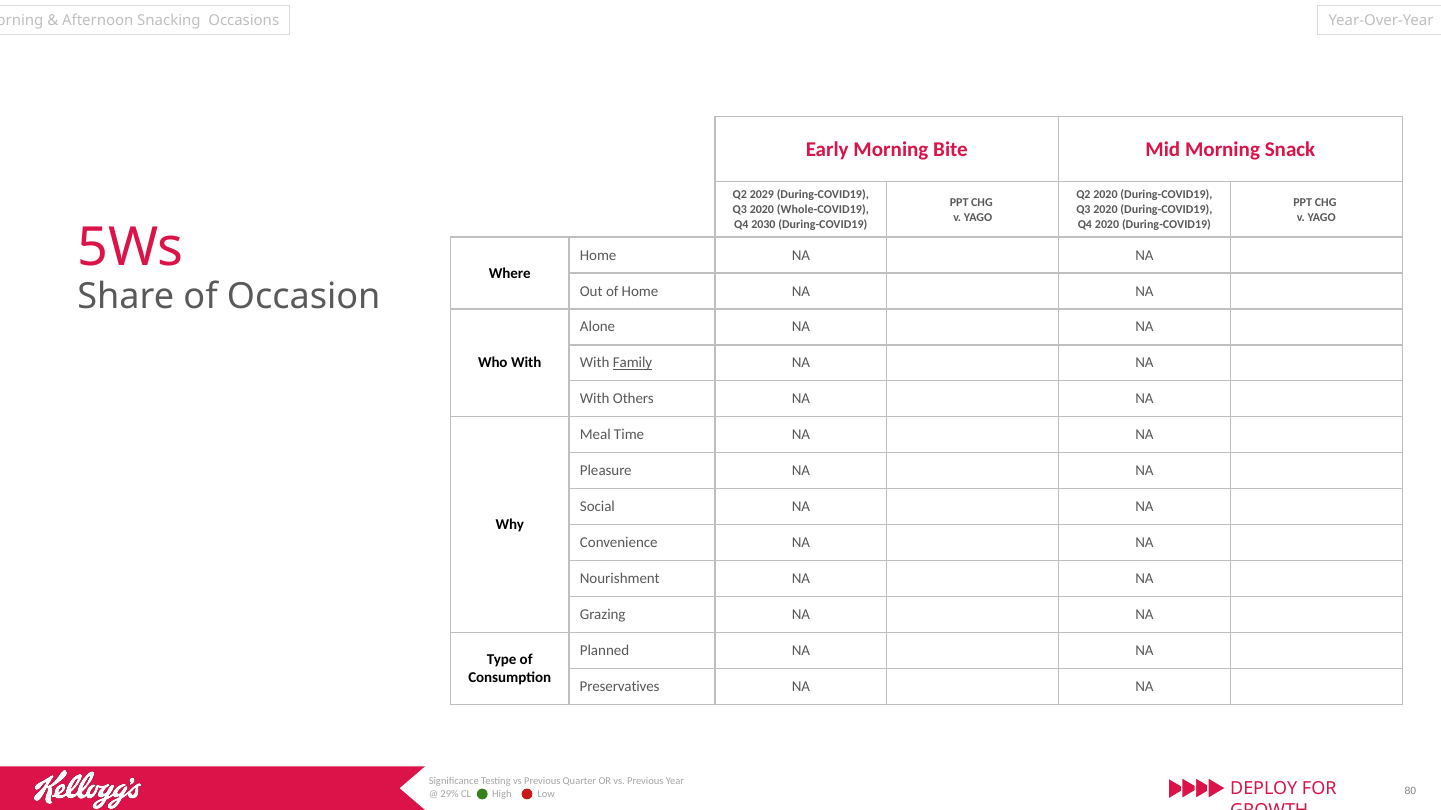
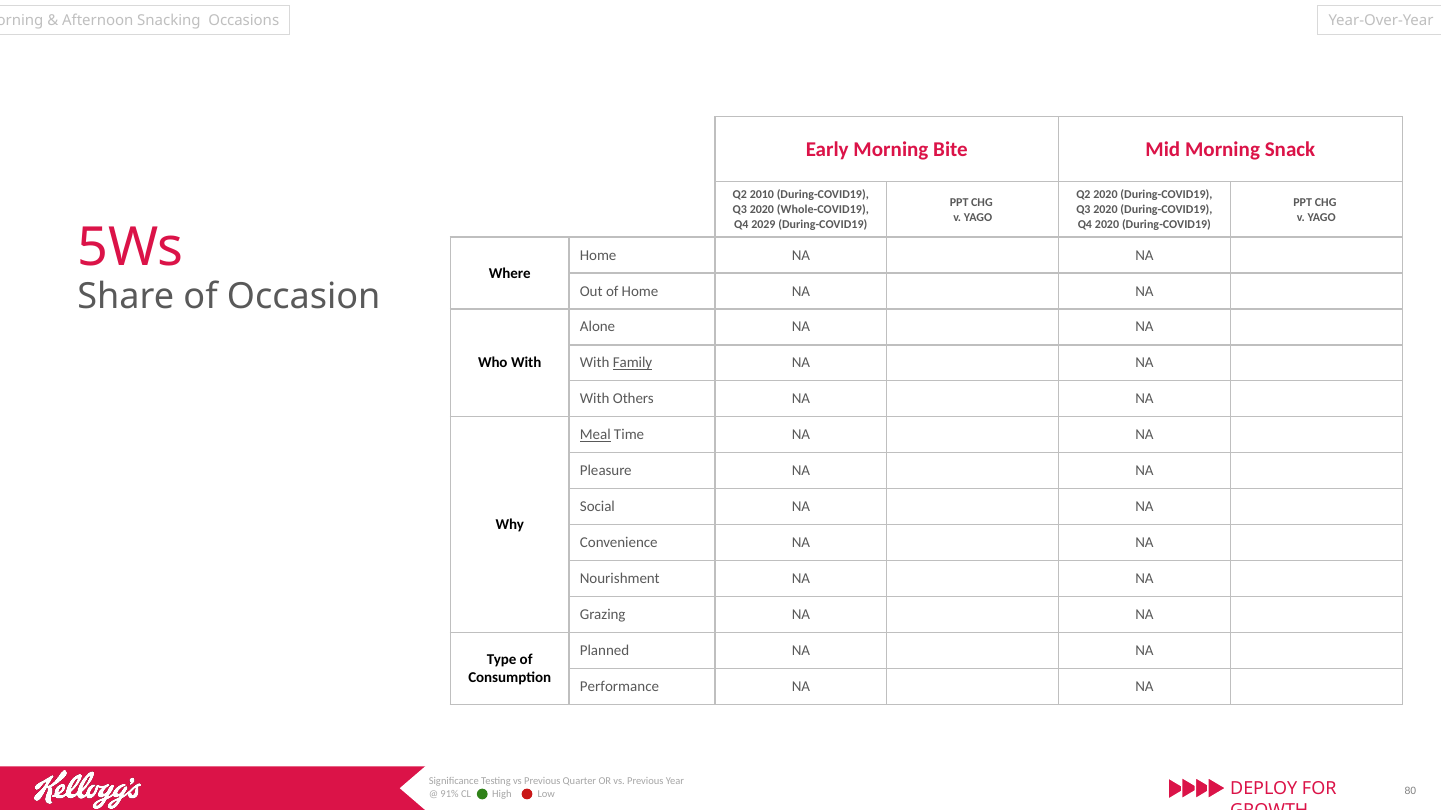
2029: 2029 -> 2010 (762, 195)
2030: 2030 -> 2029 (763, 224)
Meal underline: none -> present (595, 435)
Preservatives: Preservatives -> Performance (620, 687)
29%: 29% -> 91% (450, 794)
